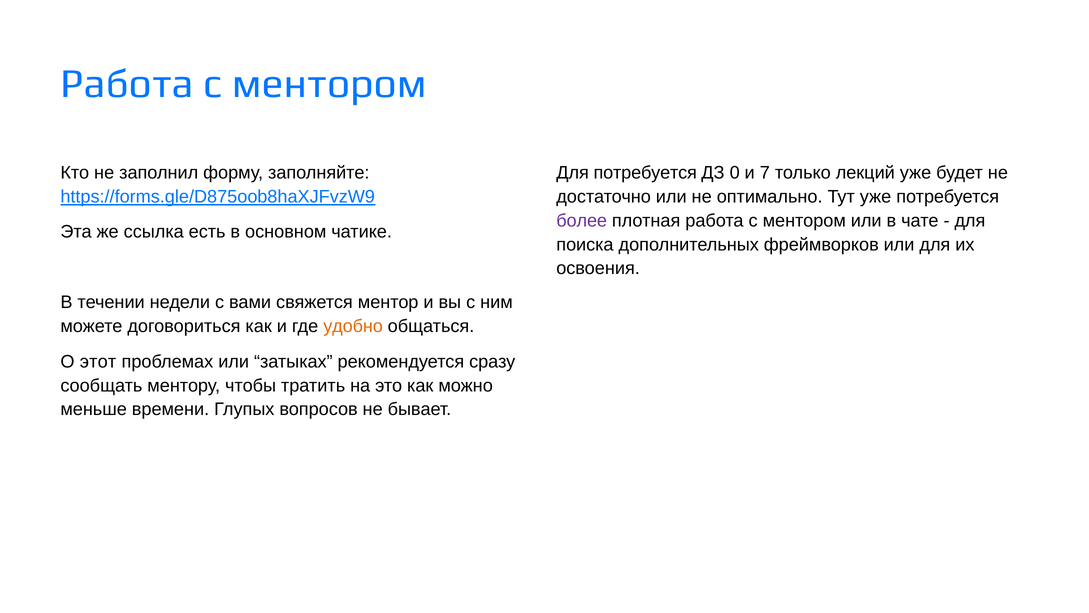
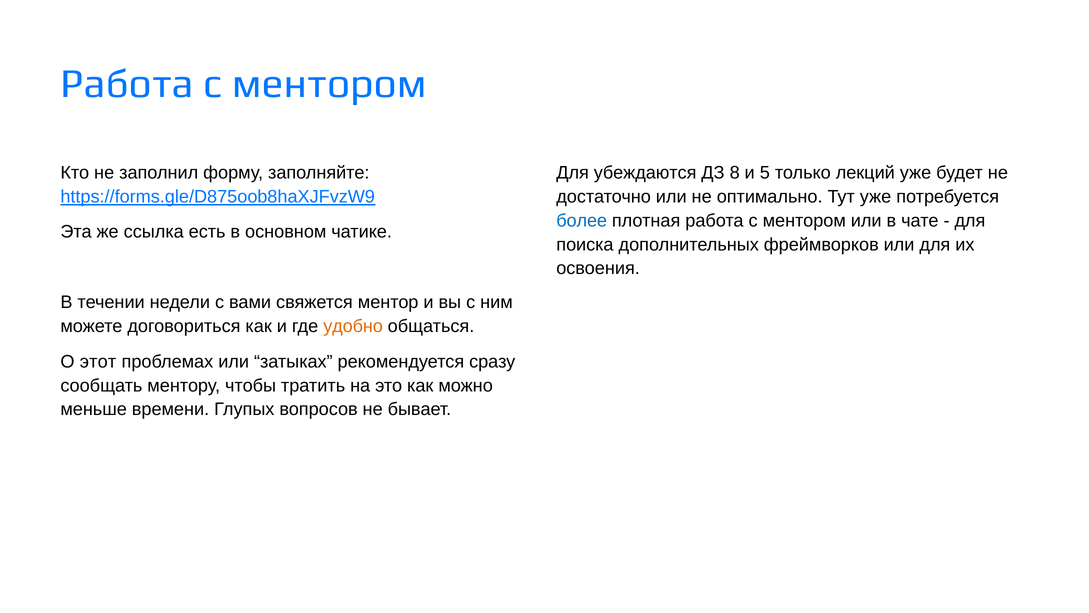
Для потребуется: потребуется -> убеждаются (645, 173)
0: 0 -> 8 (735, 173)
7: 7 -> 5 (765, 173)
более colour: purple -> blue (582, 220)
